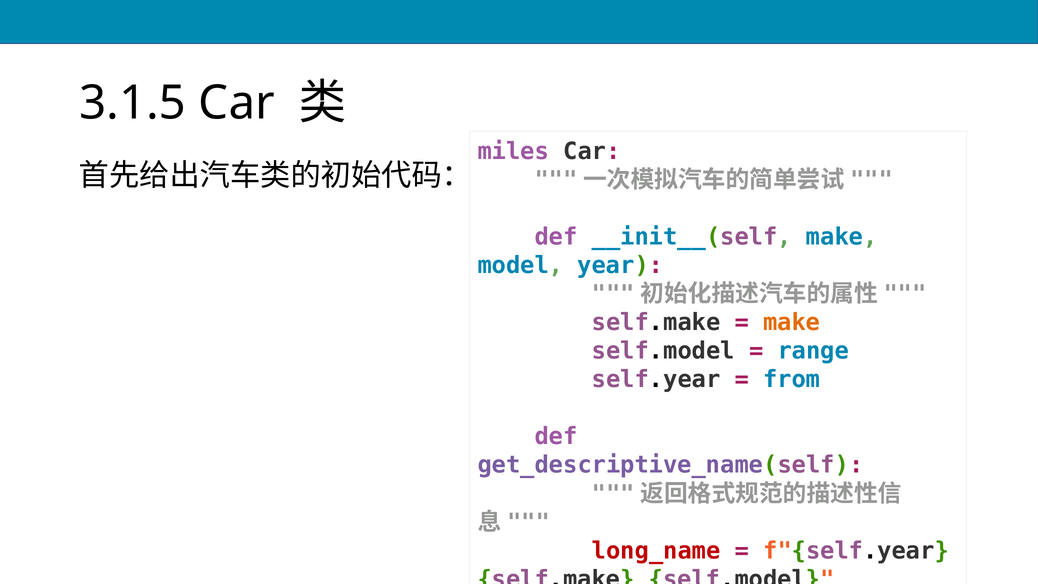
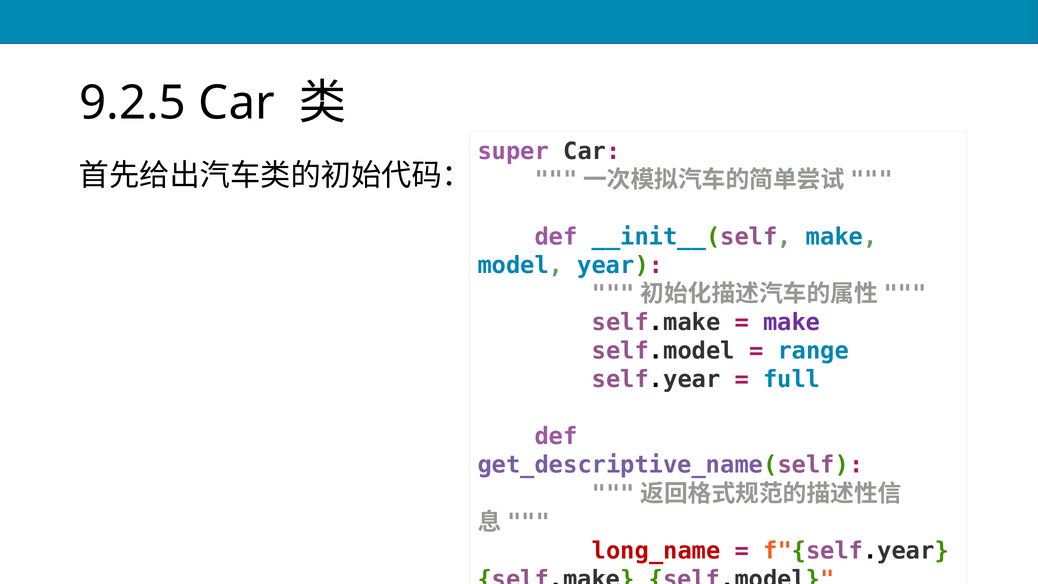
3.1.5: 3.1.5 -> 9.2.5 (133, 103)
miles: miles -> super (513, 151)
make colour: orange -> purple (792, 322)
from: from -> full (792, 379)
